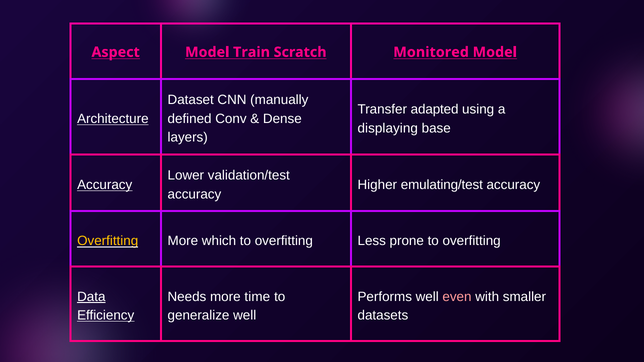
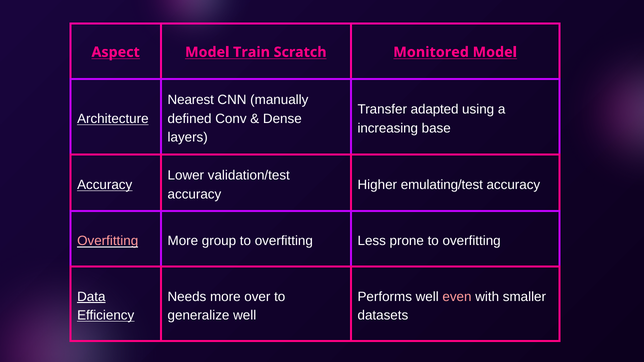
Dataset: Dataset -> Nearest (191, 100)
displaying: displaying -> increasing (388, 128)
Overfitting colour: yellow -> pink (108, 241)
which: which -> group (219, 241)
time: time -> over (257, 297)
